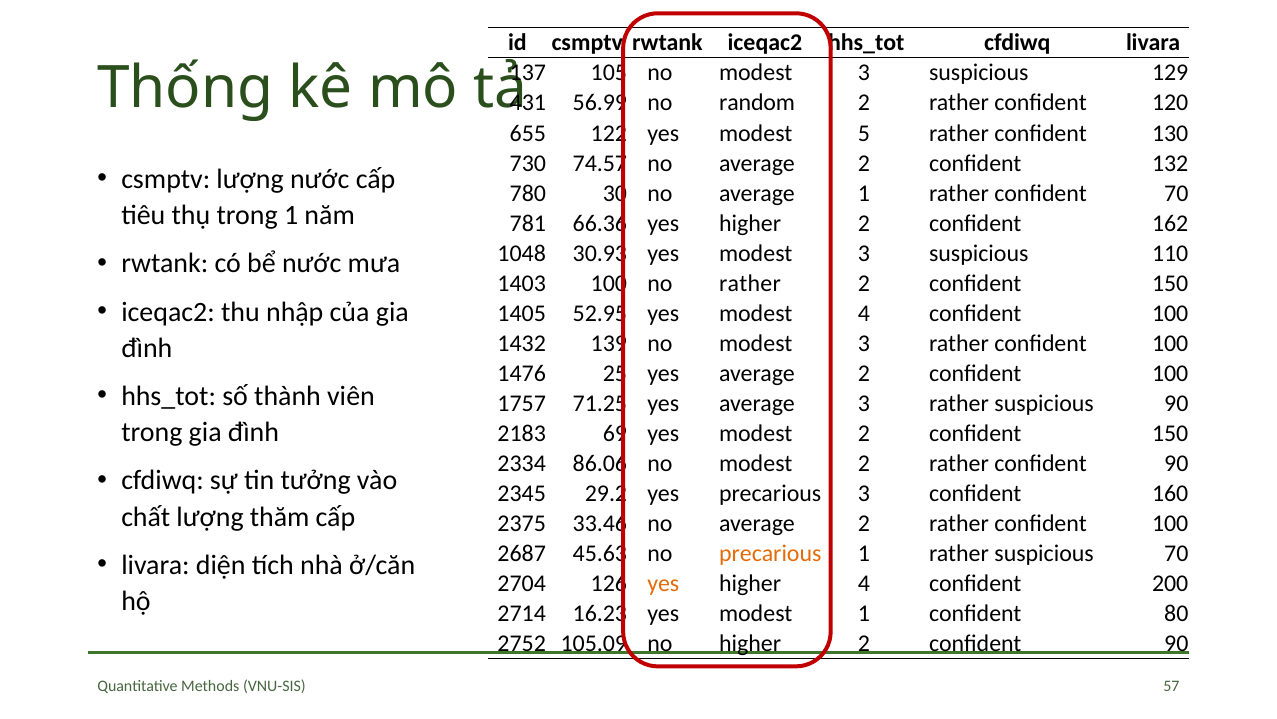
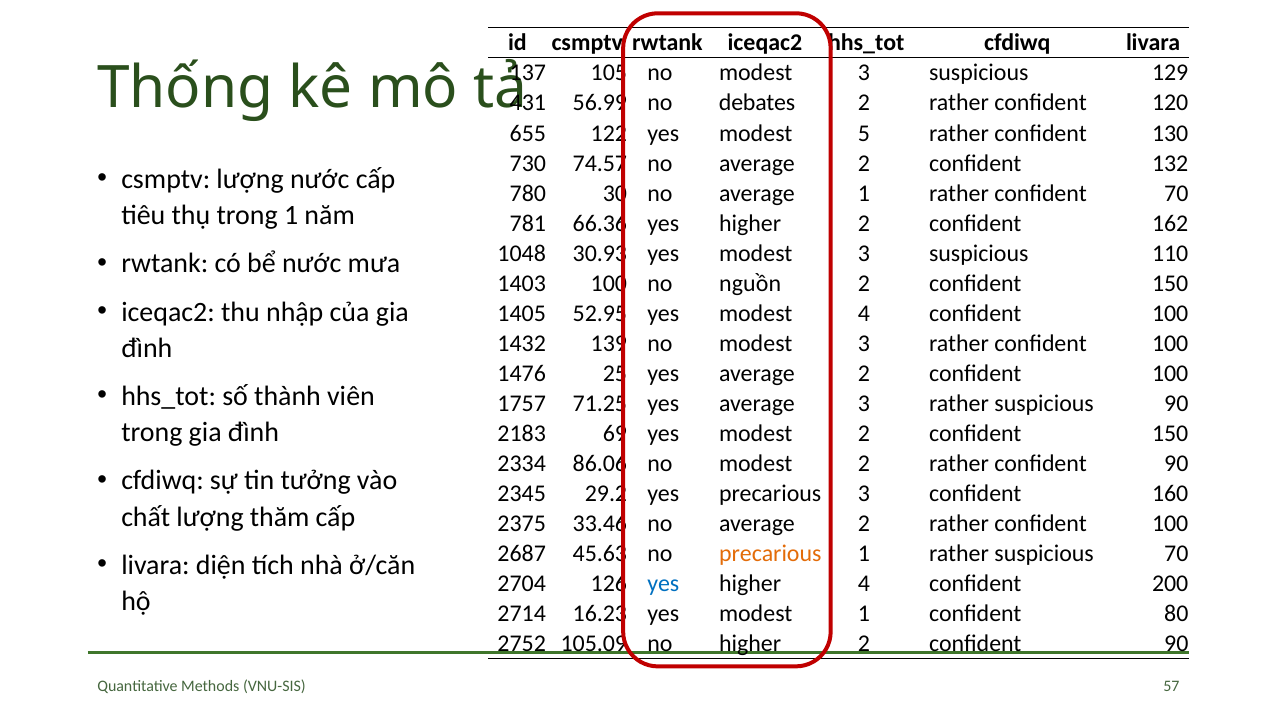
random: random -> debates (757, 103)
no rather: rather -> nguồn (750, 283)
yes colour: orange -> blue (663, 583)
